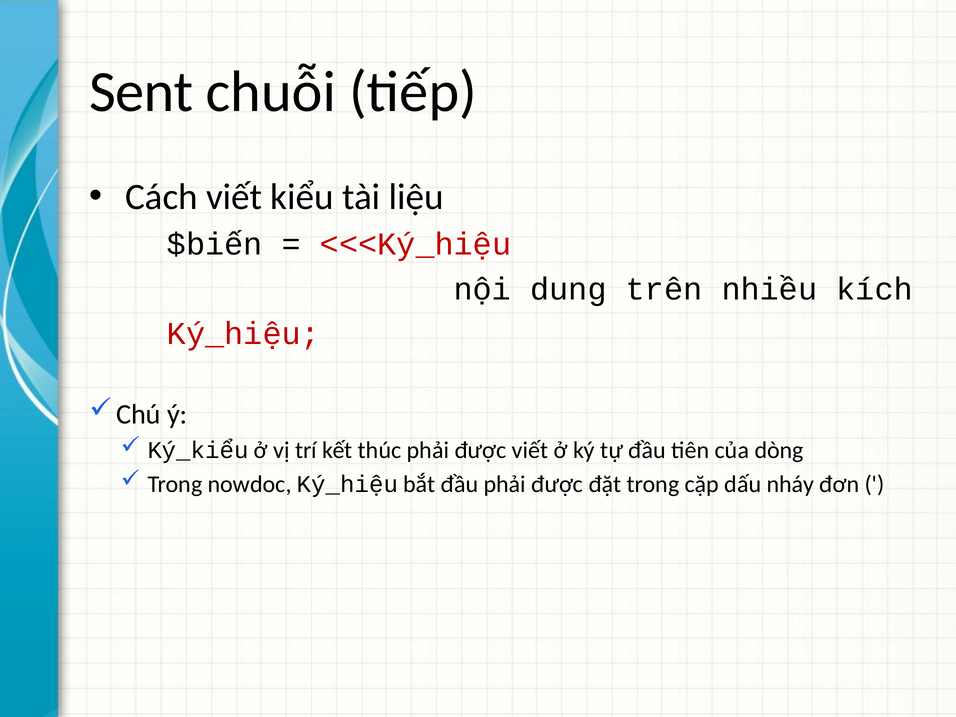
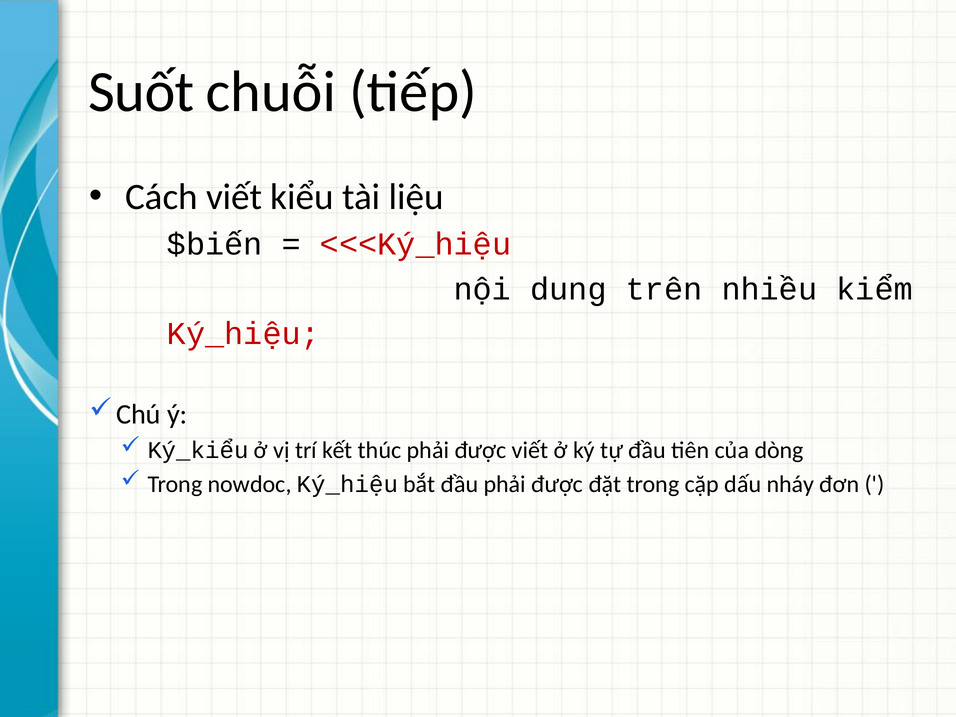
Sent: Sent -> Suốt (141, 92)
kích: kích -> kiểm (875, 289)
